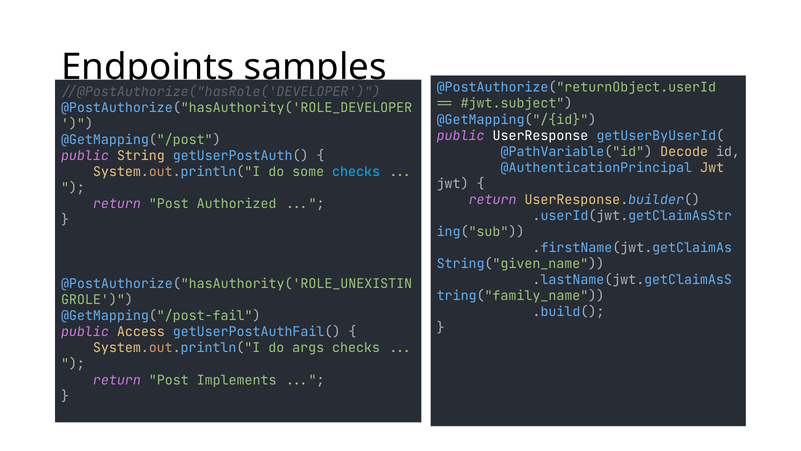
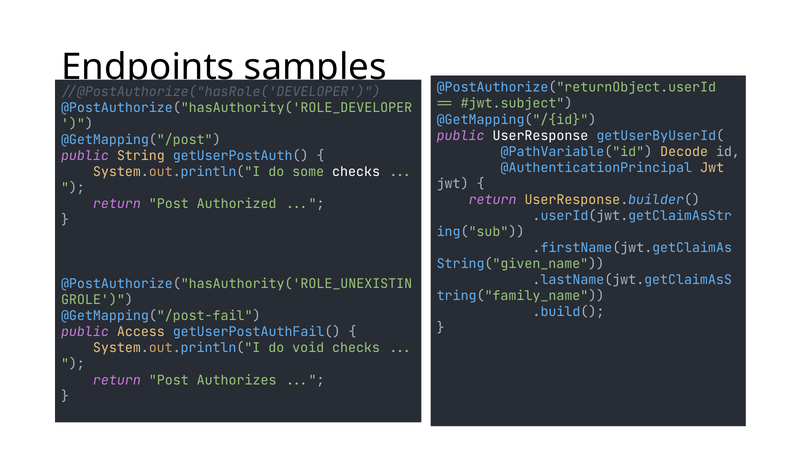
checks colour: light blue -> white (356, 172)
args: args -> void (308, 348)
Implements: Implements -> Authorizes (237, 380)
